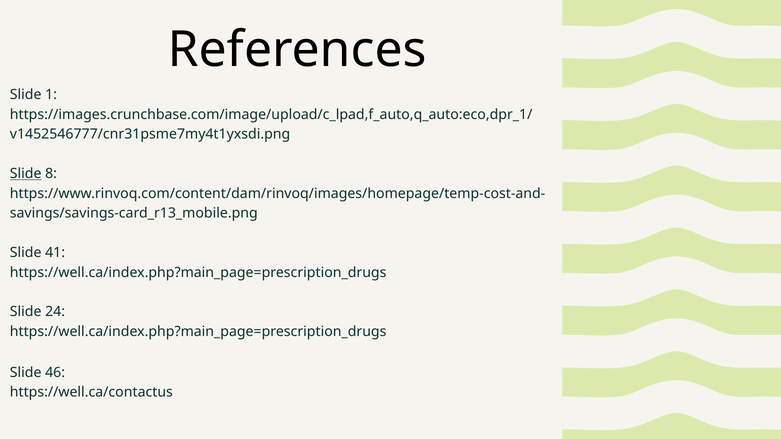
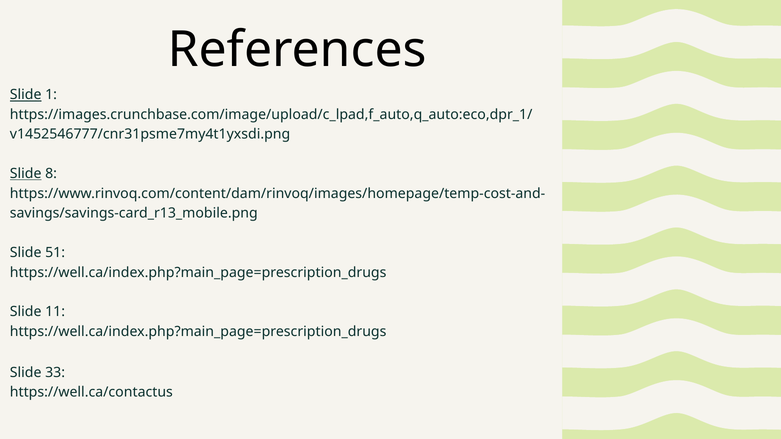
Slide underline: none -> present (26, 95)
41: 41 -> 51 (55, 253)
24: 24 -> 11 (55, 312)
46: 46 -> 33 (55, 373)
